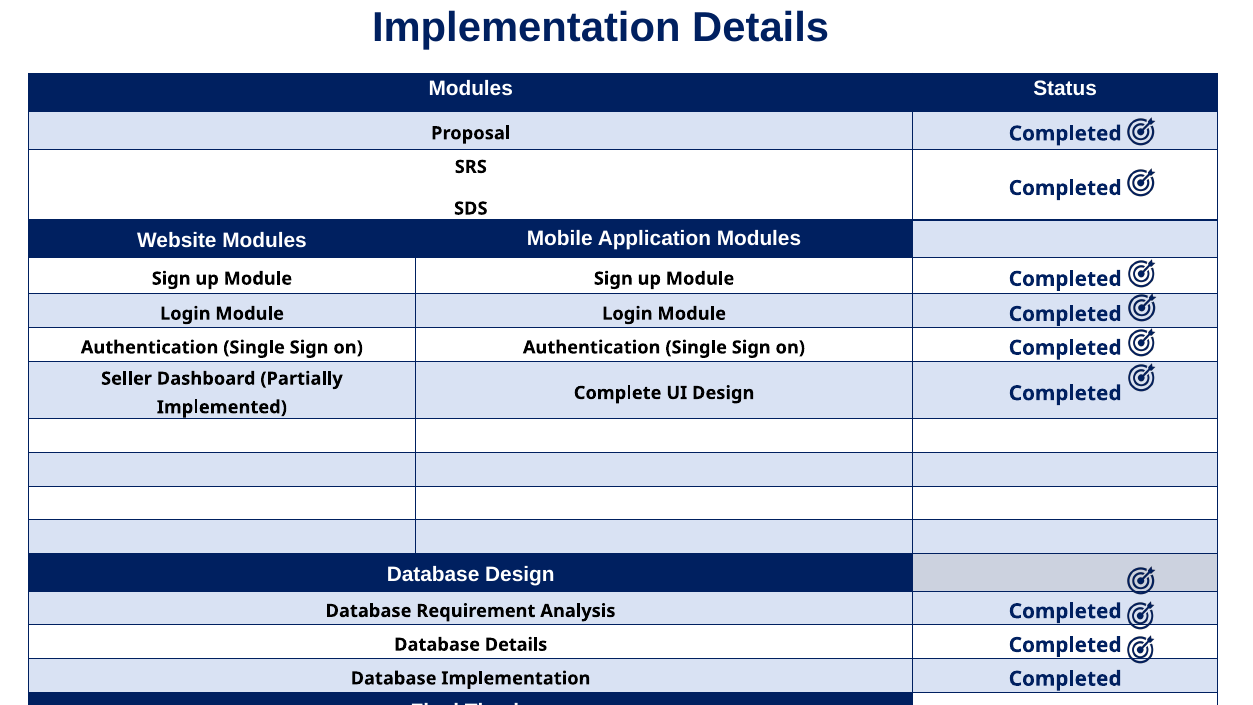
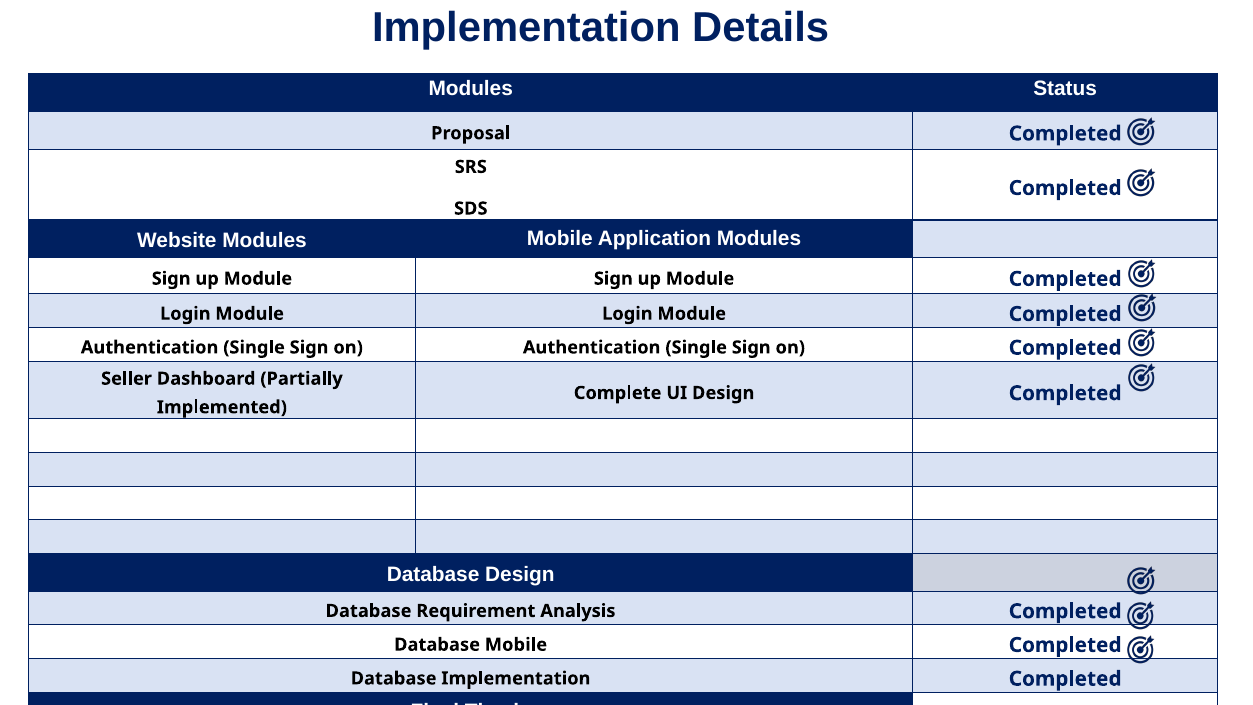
Database Details: Details -> Mobile (516, 645)
